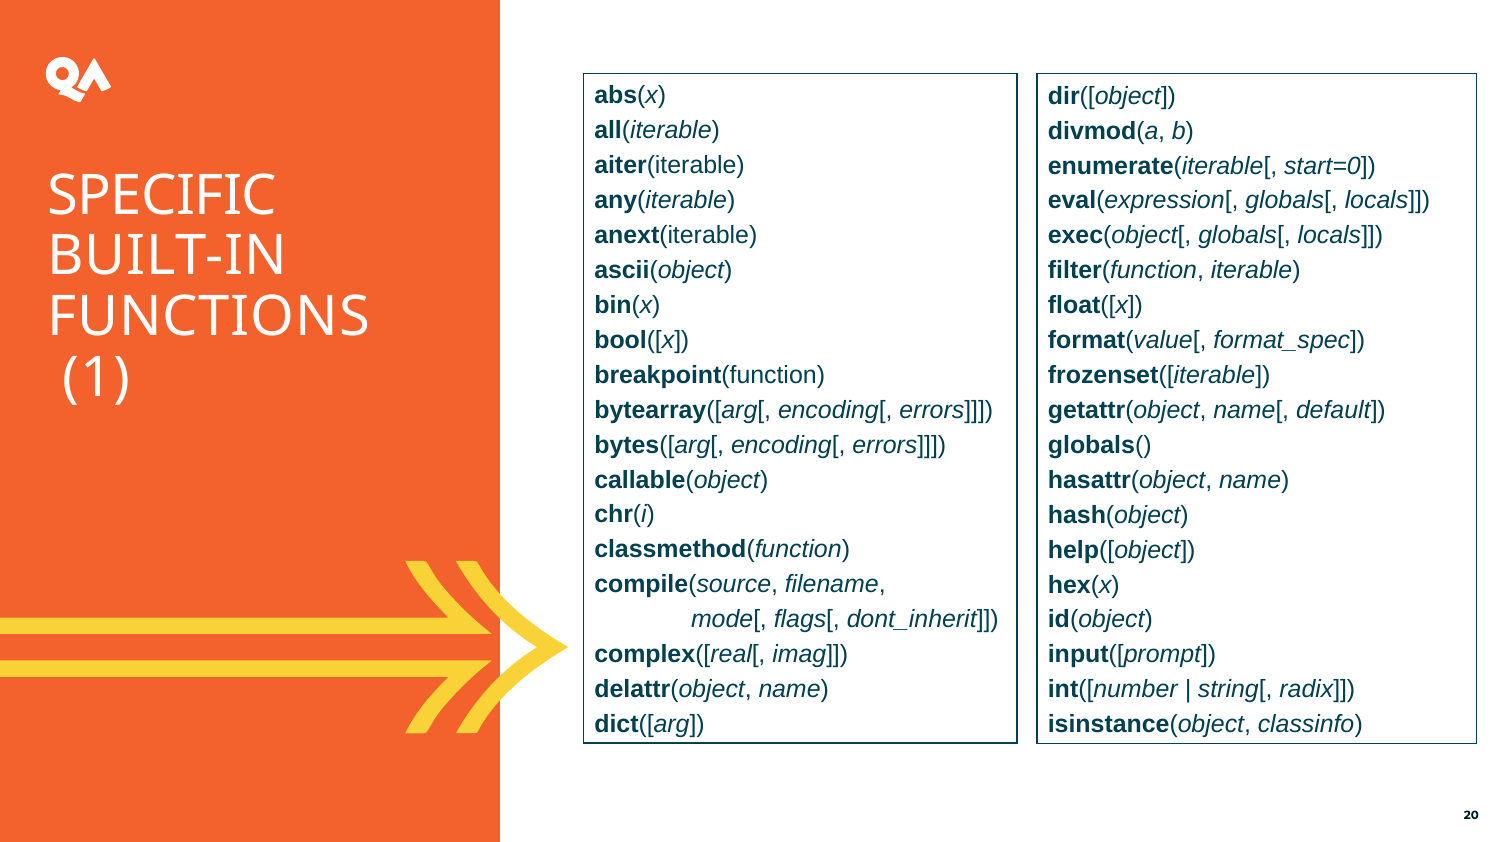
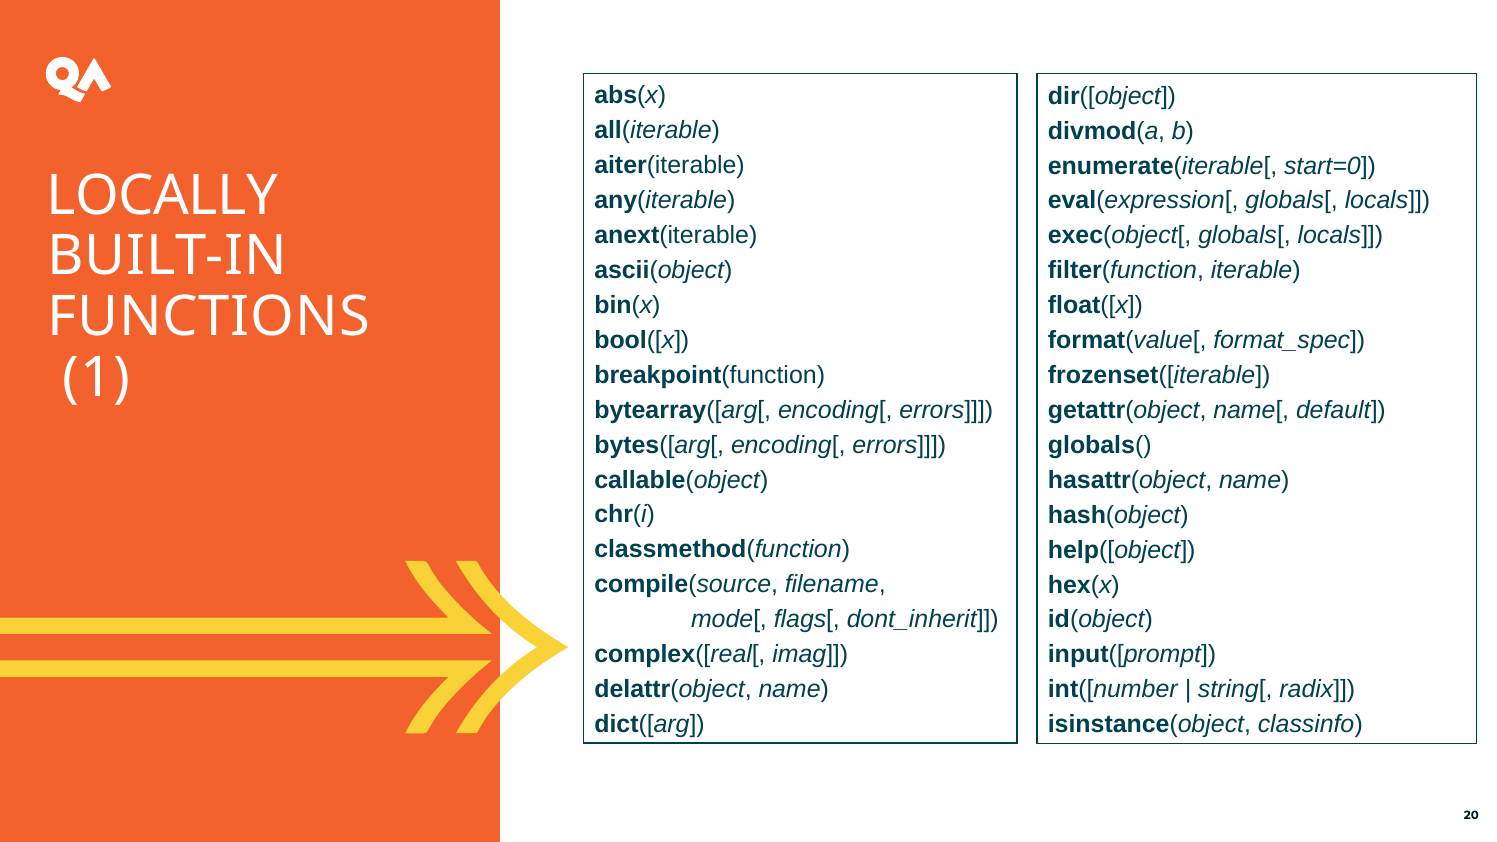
SPECIFIC: SPECIFIC -> LOCALLY (162, 196)
